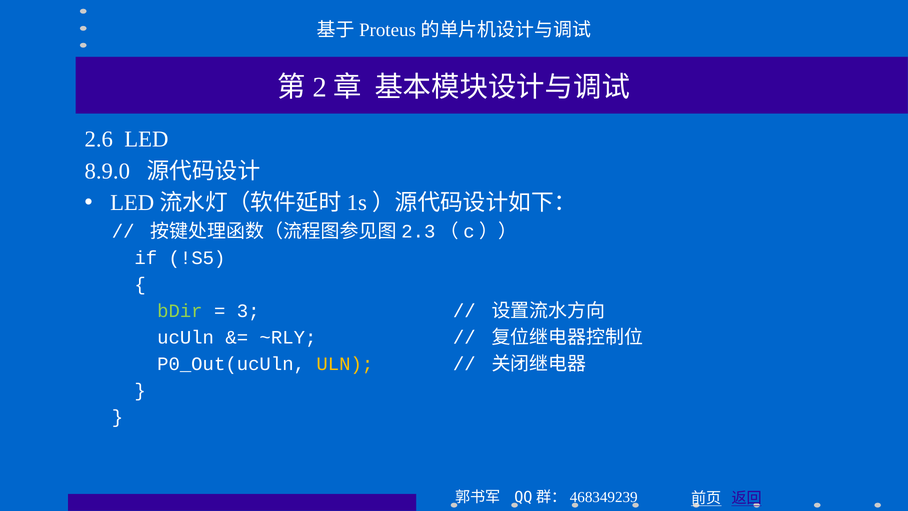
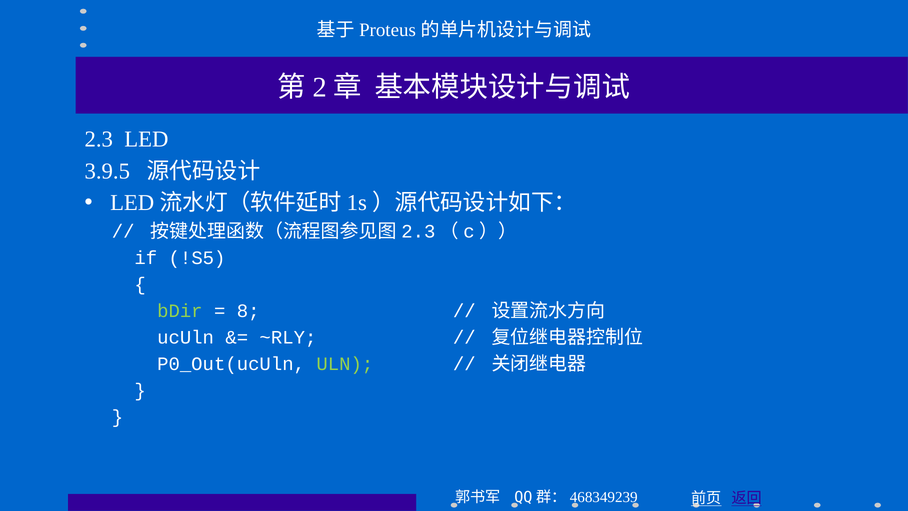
2.6: 2.6 -> 2.3 (99, 139)
8.9.0: 8.9.0 -> 3.9.5 (107, 171)
3: 3 -> 8 (248, 311)
ULN colour: yellow -> light green (345, 364)
